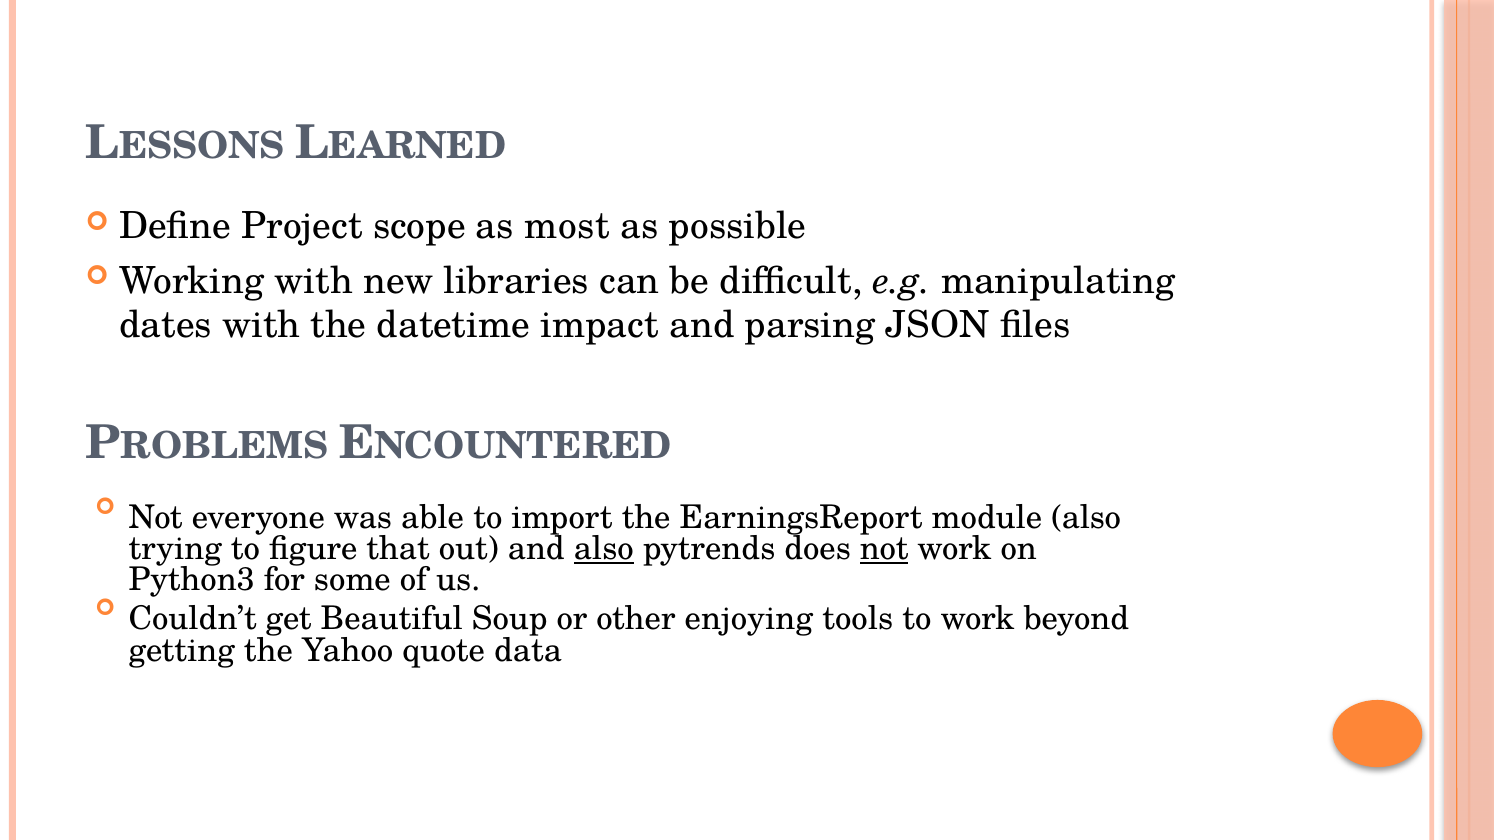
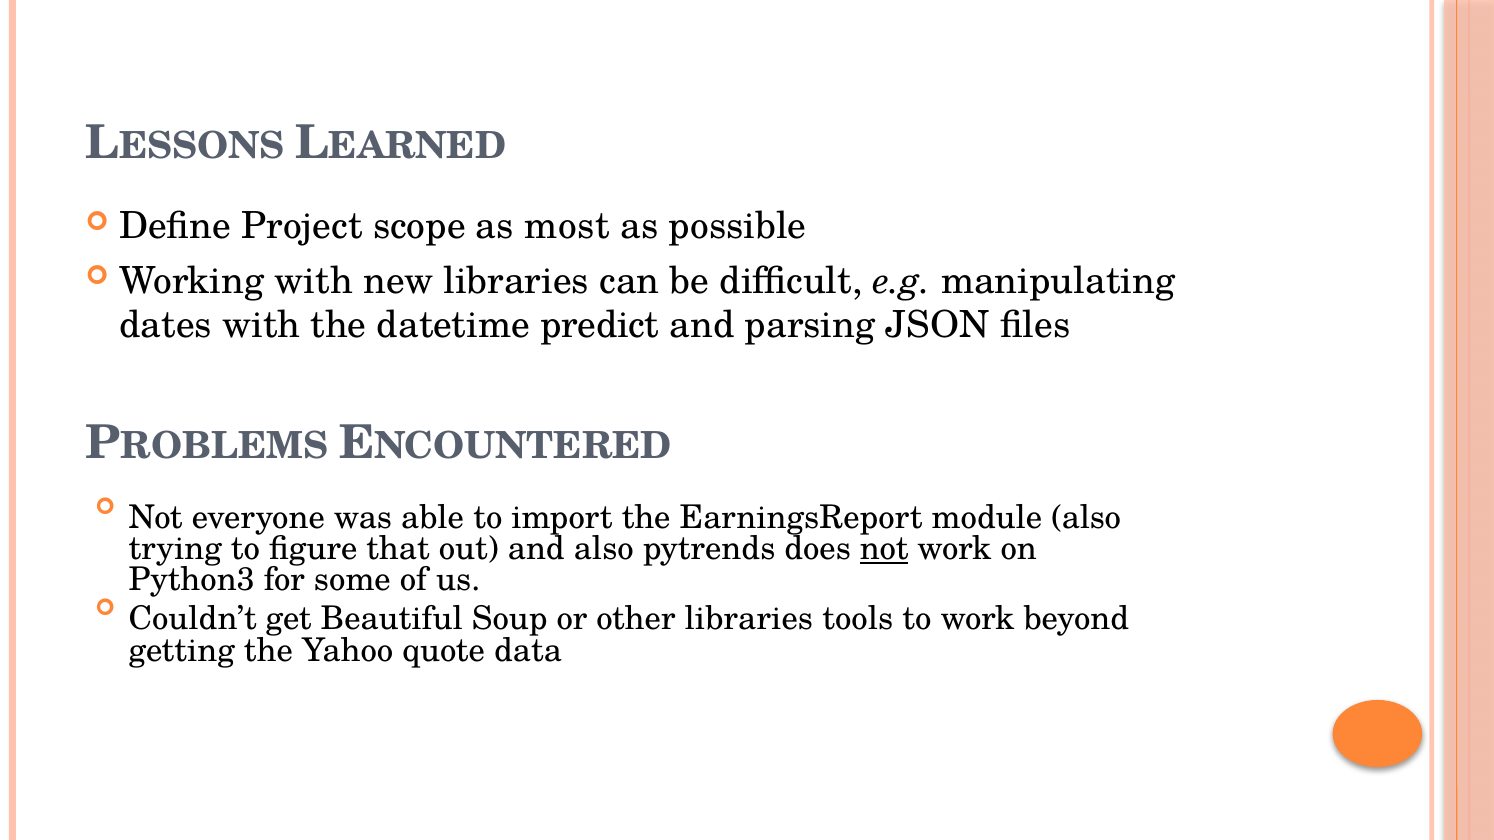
impact: impact -> predict (600, 326)
also underline: present -> none (604, 549)
other enjoying: enjoying -> libraries (749, 619)
